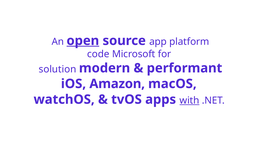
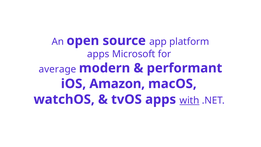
open underline: present -> none (83, 41)
code: code -> apps (98, 54)
solution: solution -> average (57, 69)
